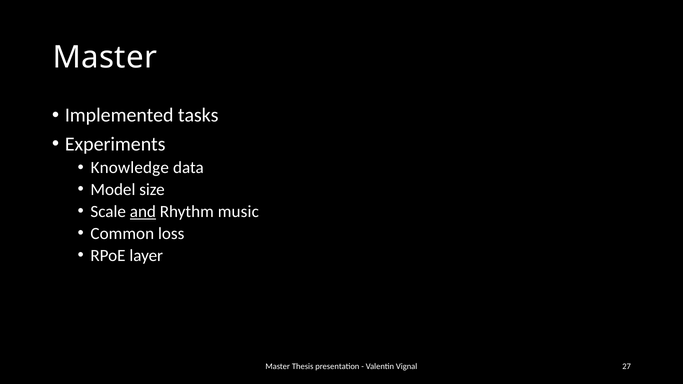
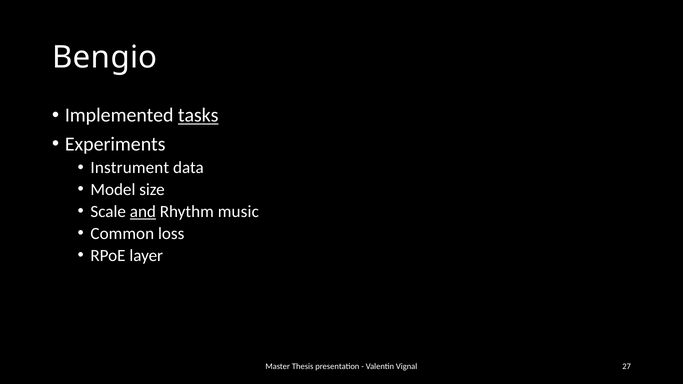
Master: Master -> Bengio (105, 57)
tasks underline: none -> present (198, 115)
Knowledge: Knowledge -> Instrument (130, 168)
